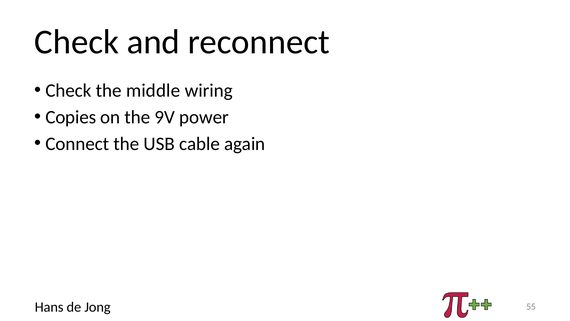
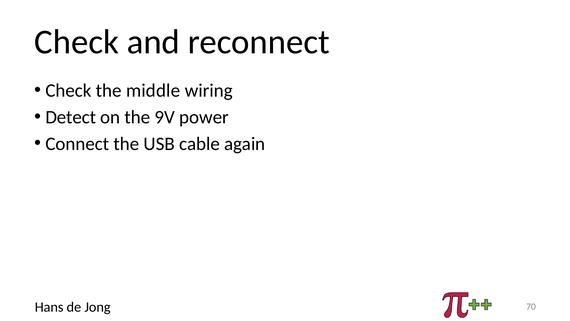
Copies: Copies -> Detect (71, 117)
55: 55 -> 70 (531, 306)
